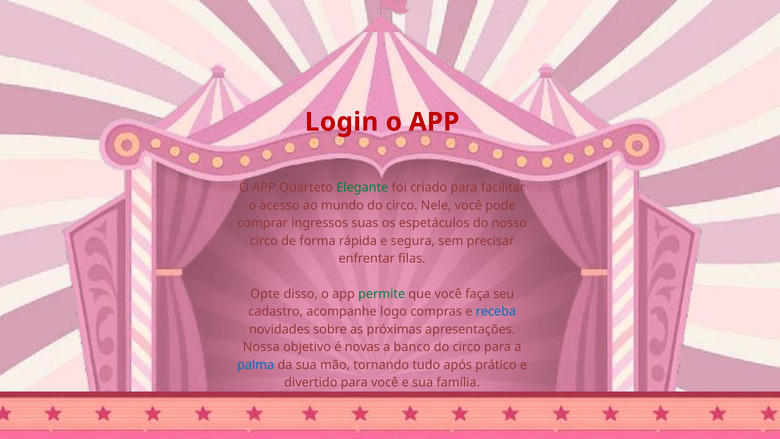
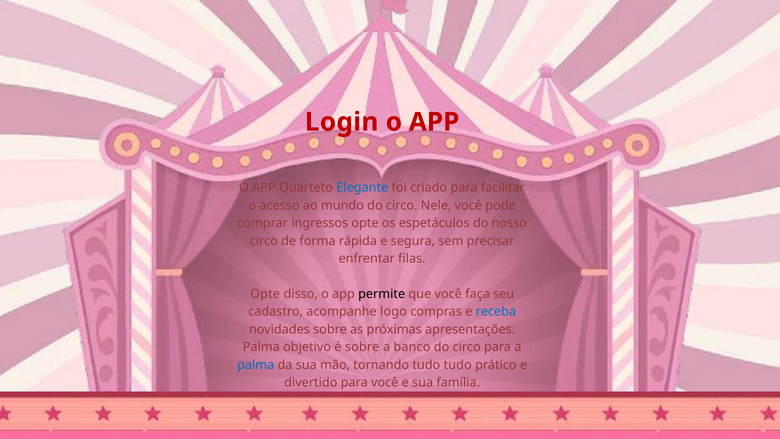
Elegante colour: green -> blue (362, 188)
ingressos suas: suas -> opte (365, 223)
permite colour: green -> black (382, 294)
Nossa: Nossa -> Palma (261, 347)
é novas: novas -> sobre (362, 347)
tudo após: após -> tudo (458, 365)
